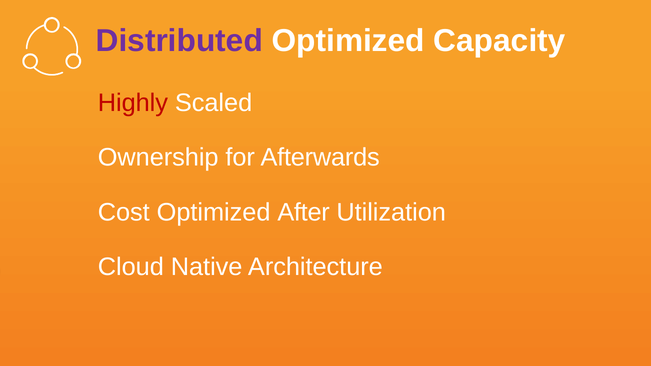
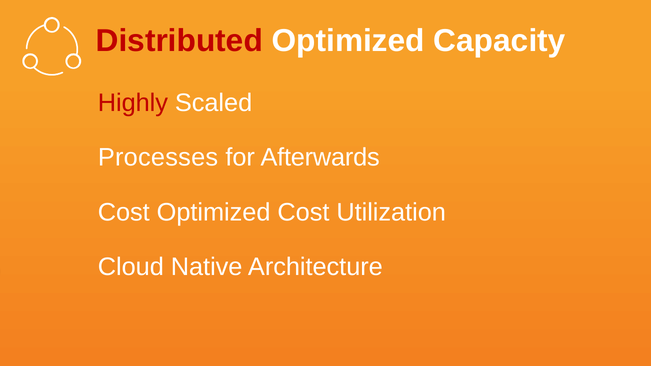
Distributed colour: purple -> red (179, 41)
Ownership: Ownership -> Processes (158, 158)
Optimized After: After -> Cost (303, 212)
